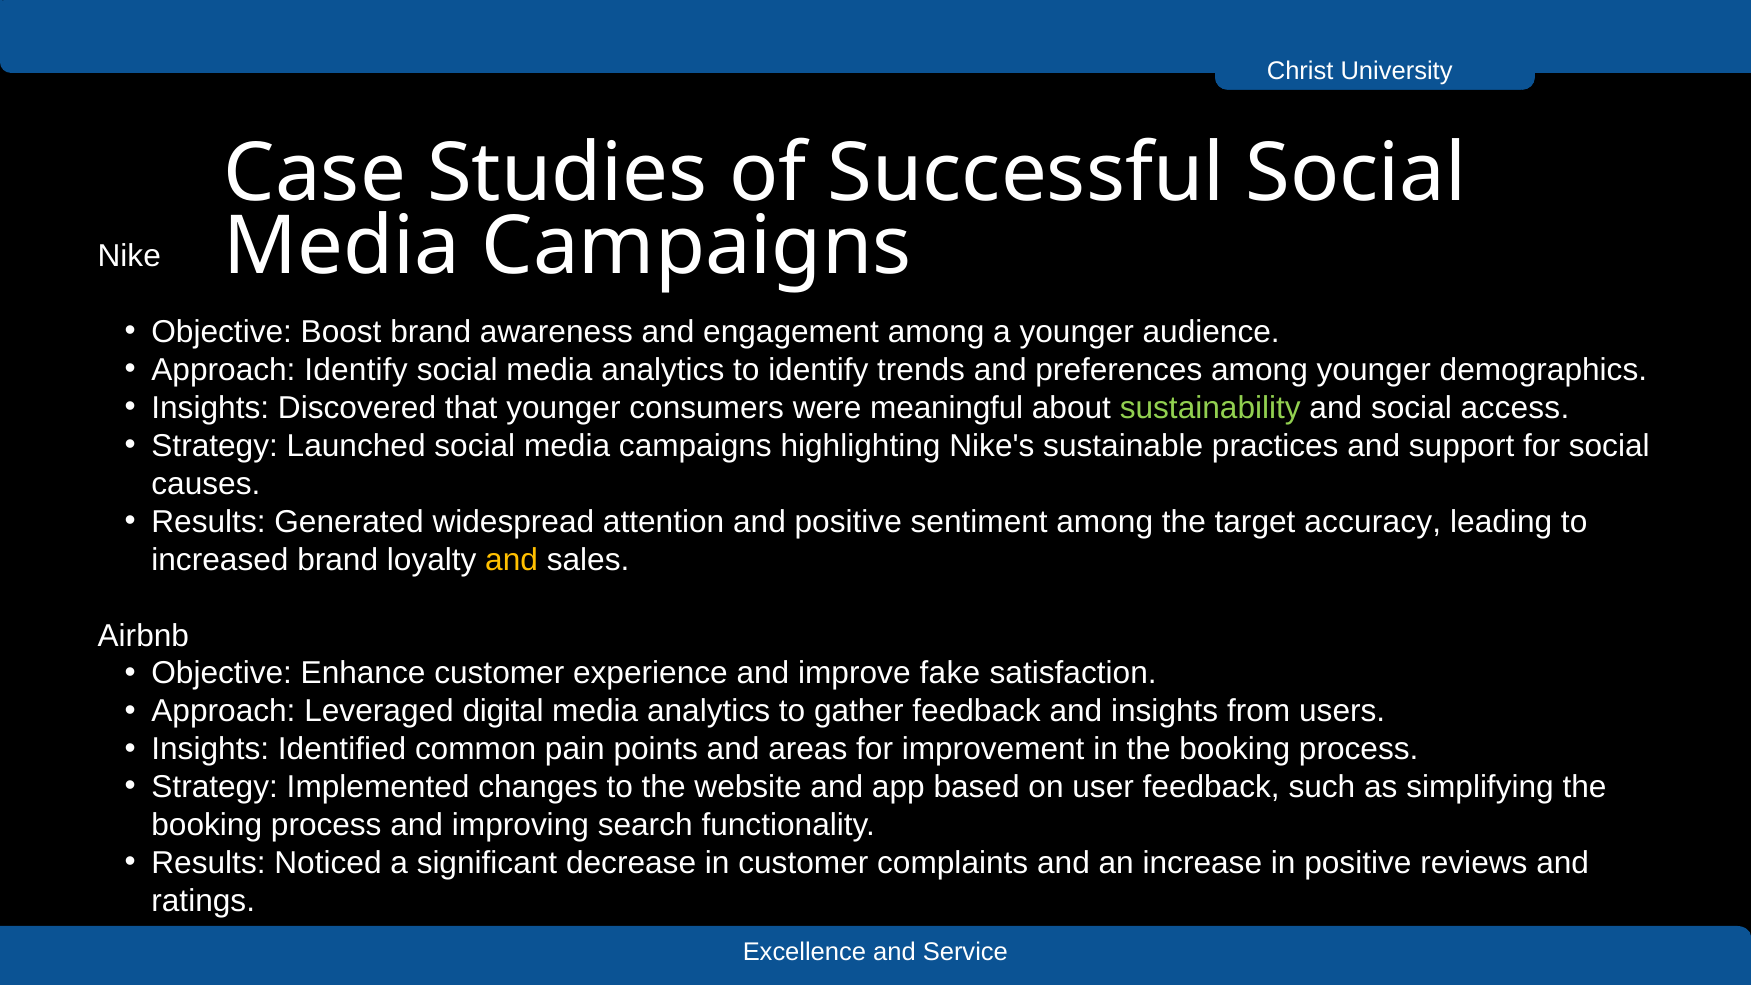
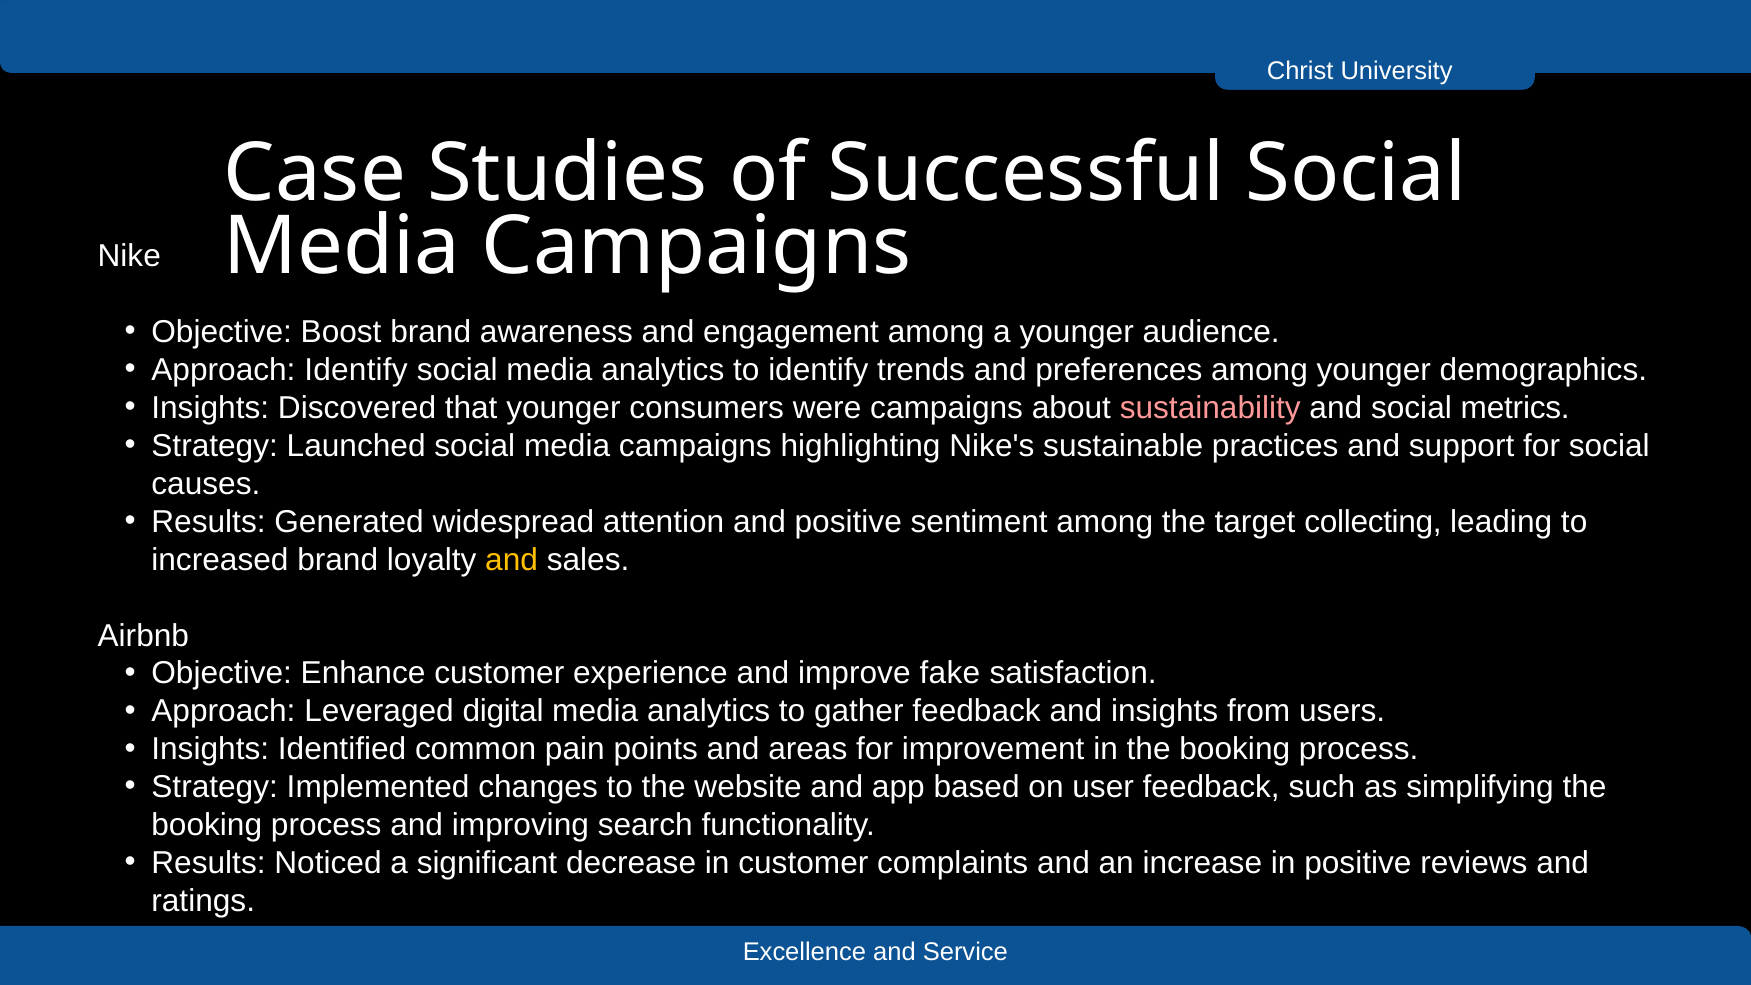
were meaningful: meaningful -> campaigns (947, 408)
sustainability colour: light green -> pink (1210, 408)
access: access -> metrics (1515, 408)
accuracy: accuracy -> collecting (1373, 522)
